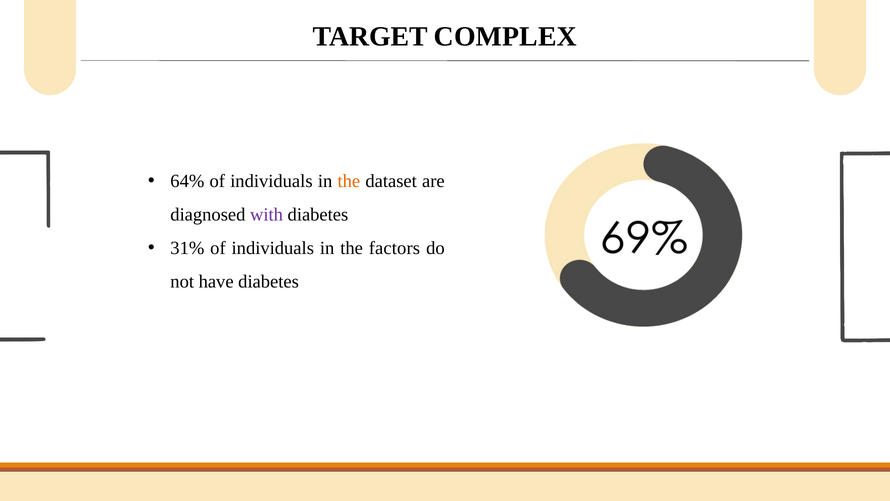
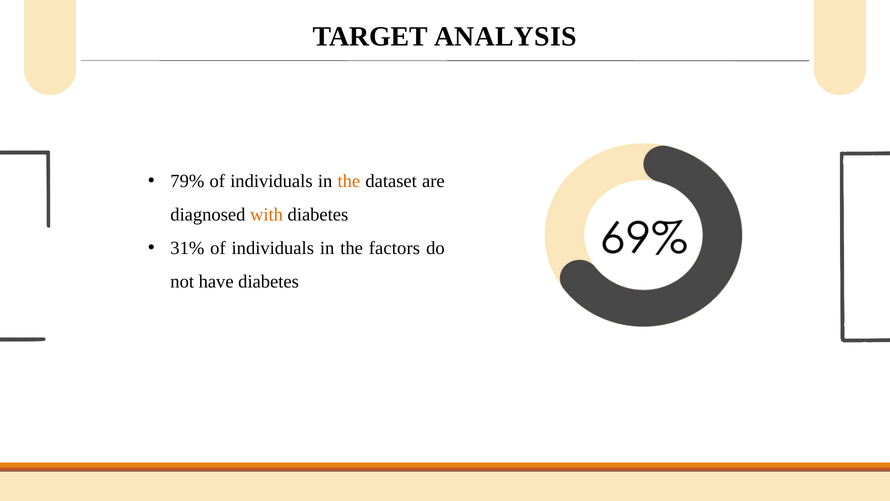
COMPLEX: COMPLEX -> ANALYSIS (505, 37)
64%: 64% -> 79% (187, 181)
with colour: purple -> orange (267, 215)
